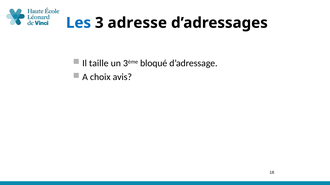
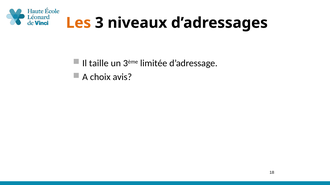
Les colour: blue -> orange (79, 23)
adresse: adresse -> niveaux (137, 23)
bloqué: bloqué -> limitée (154, 63)
